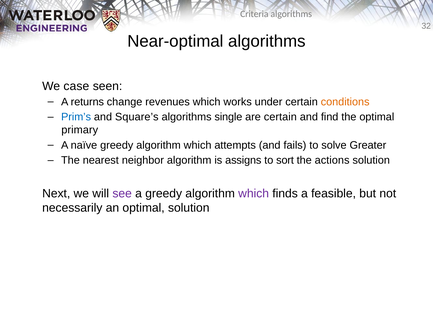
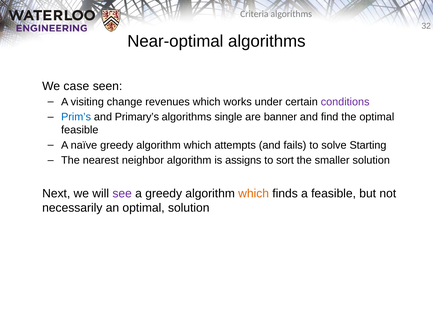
returns: returns -> visiting (87, 102)
conditions colour: orange -> purple (345, 102)
Square’s: Square’s -> Primary’s (137, 117)
are certain: certain -> banner (280, 117)
primary: primary -> feasible (80, 130)
Greater: Greater -> Starting (368, 145)
actions: actions -> smaller (332, 160)
which colour: purple -> orange (254, 193)
